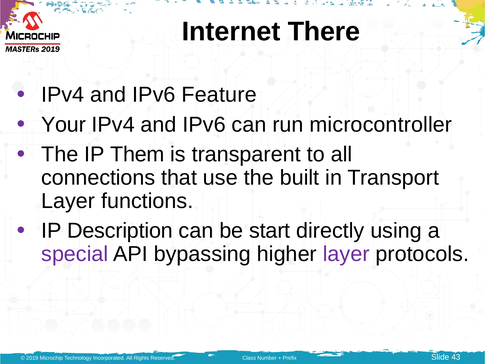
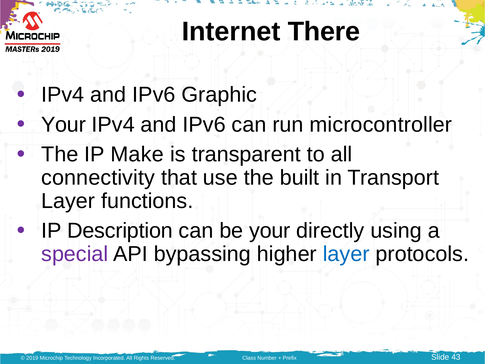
Feature: Feature -> Graphic (219, 95)
Them: Them -> Make (137, 154)
connections: connections -> connectivity (98, 178)
be start: start -> your (270, 231)
layer colour: purple -> blue (346, 254)
